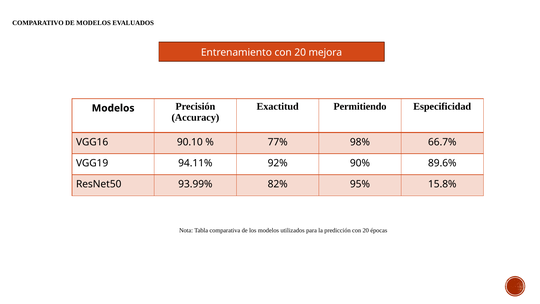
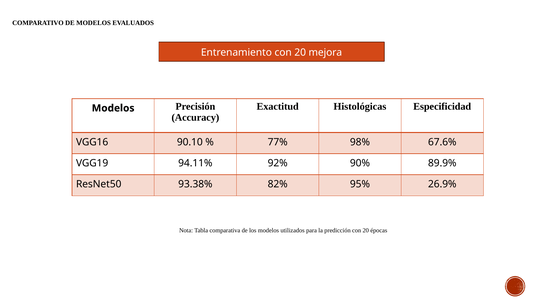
Permitiendo: Permitiendo -> Histológicas (360, 106)
66.7%: 66.7% -> 67.6% (442, 142)
89.6%: 89.6% -> 89.9% (442, 163)
93.99%: 93.99% -> 93.38% (195, 184)
15.8%: 15.8% -> 26.9% (442, 184)
